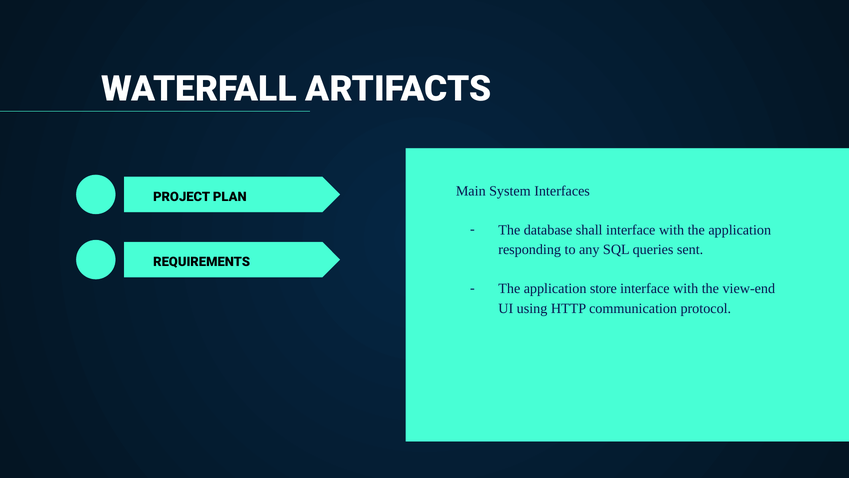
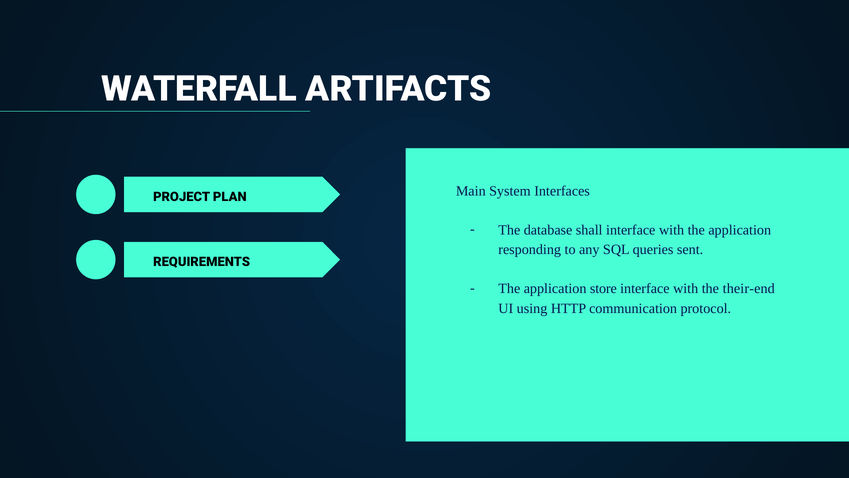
view-end: view-end -> their-end (749, 289)
